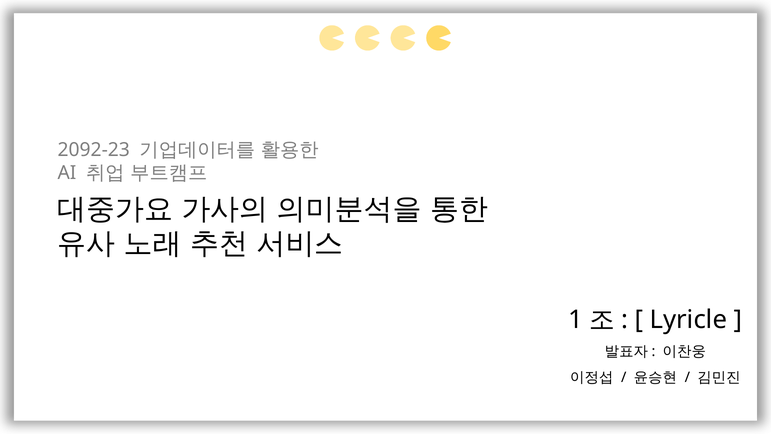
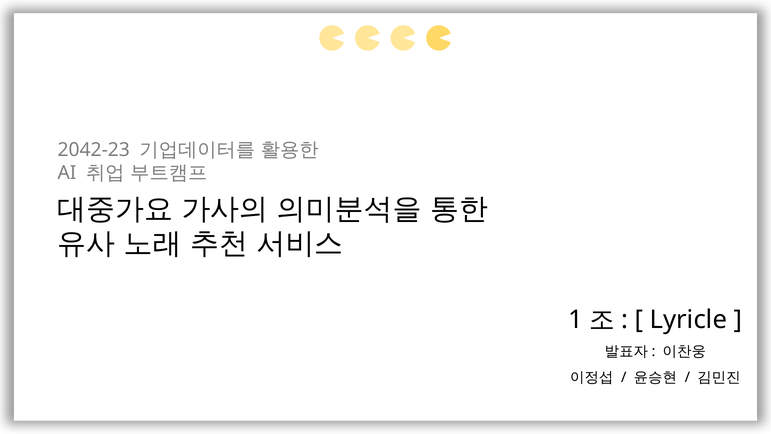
2092-23: 2092-23 -> 2042-23 (94, 150)
